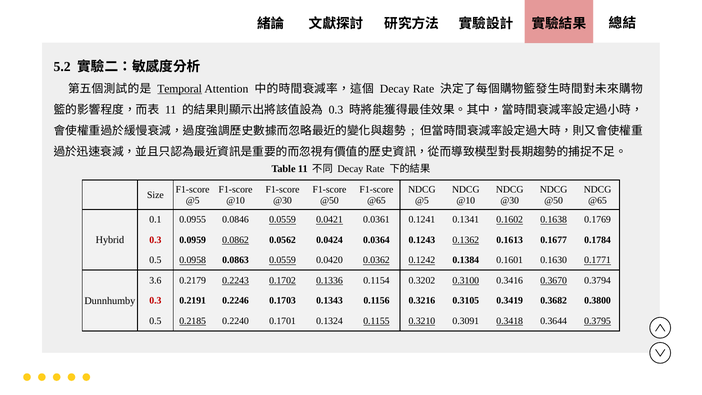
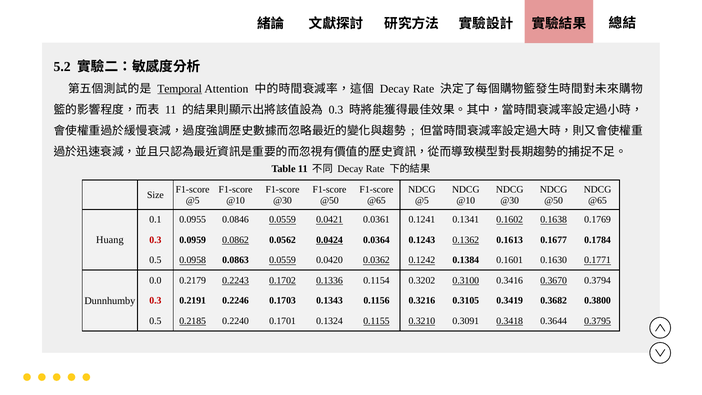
Hybrid: Hybrid -> Huang (110, 240)
0.0424 underline: none -> present (329, 240)
3.6: 3.6 -> 0.0 (155, 280)
